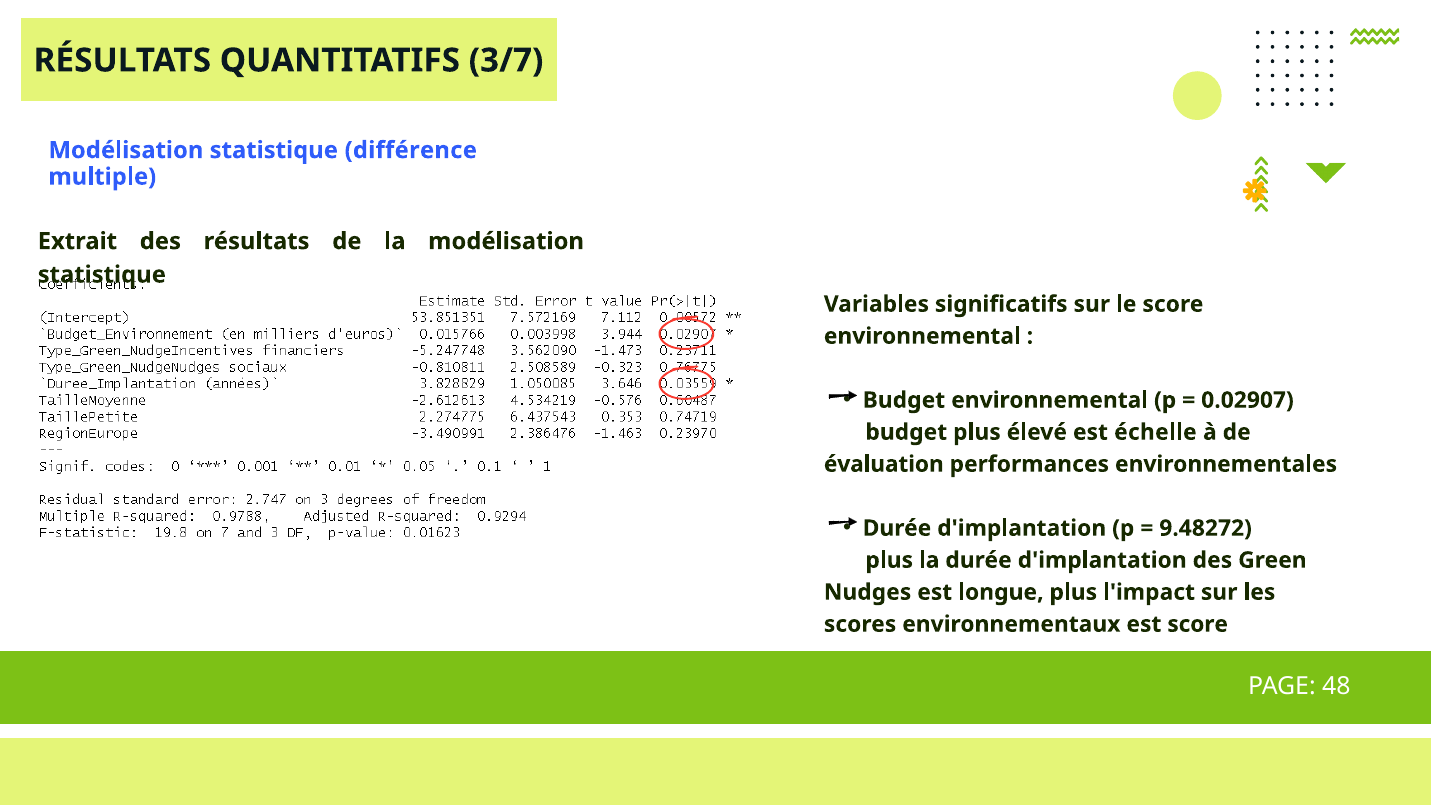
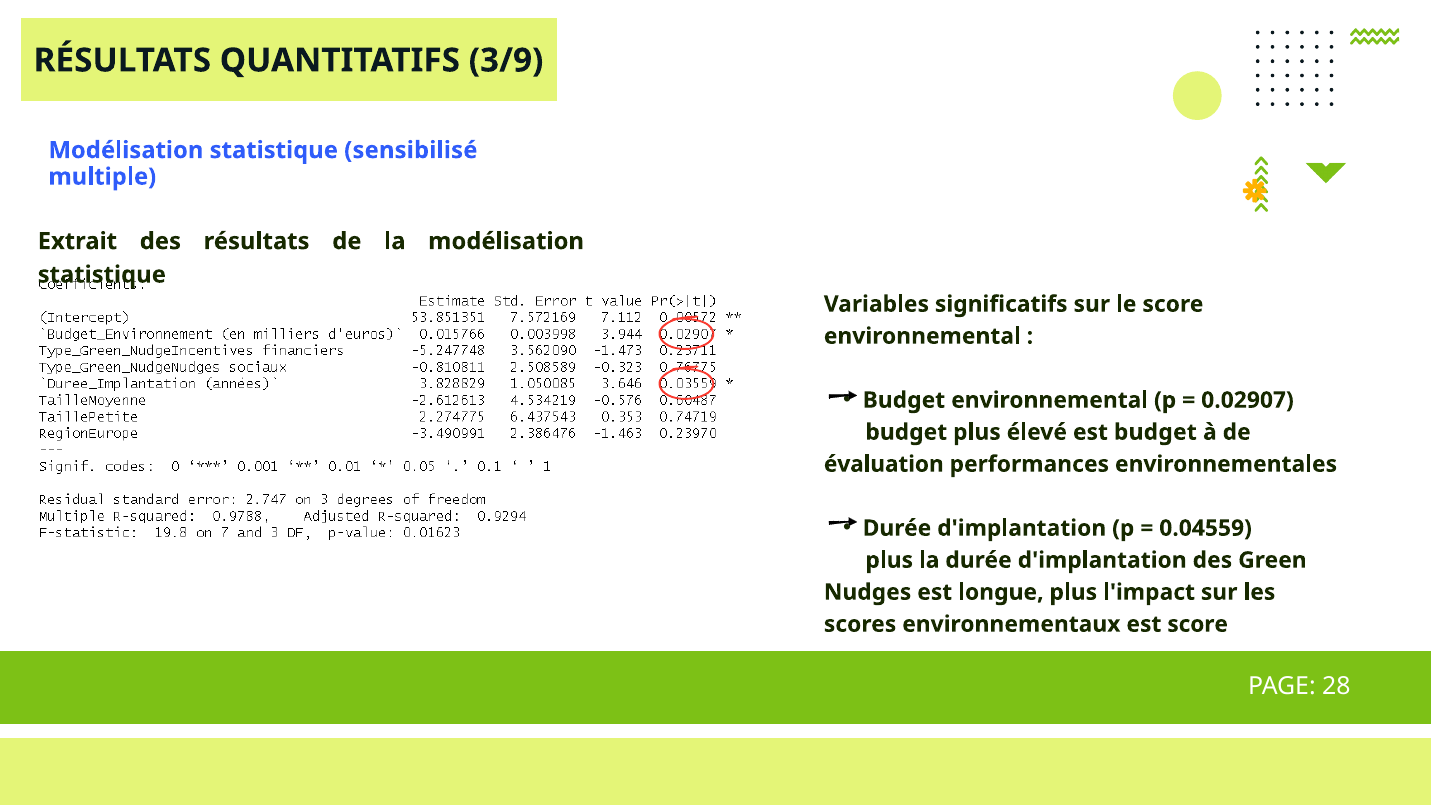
3/7: 3/7 -> 3/9 (506, 60)
différence: différence -> sensibilisé (411, 150)
est échelle: échelle -> budget (1155, 432)
9.48272: 9.48272 -> 0.04559 (1206, 528)
48: 48 -> 28 (1336, 686)
